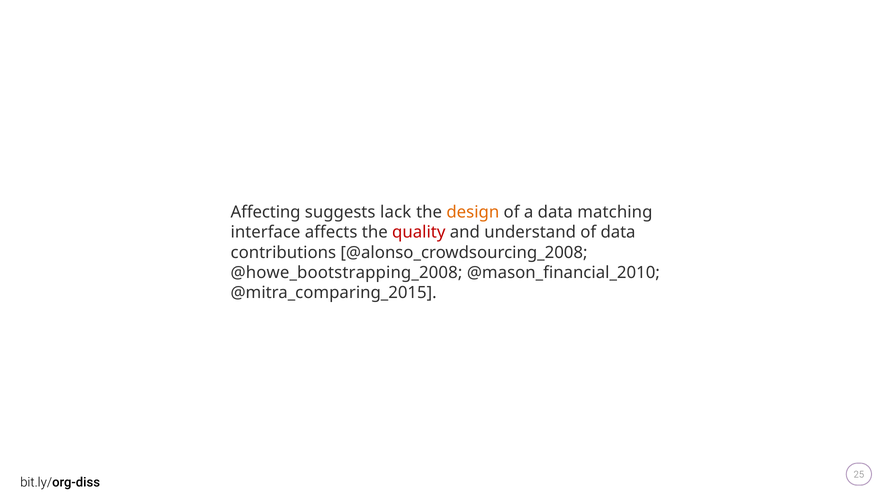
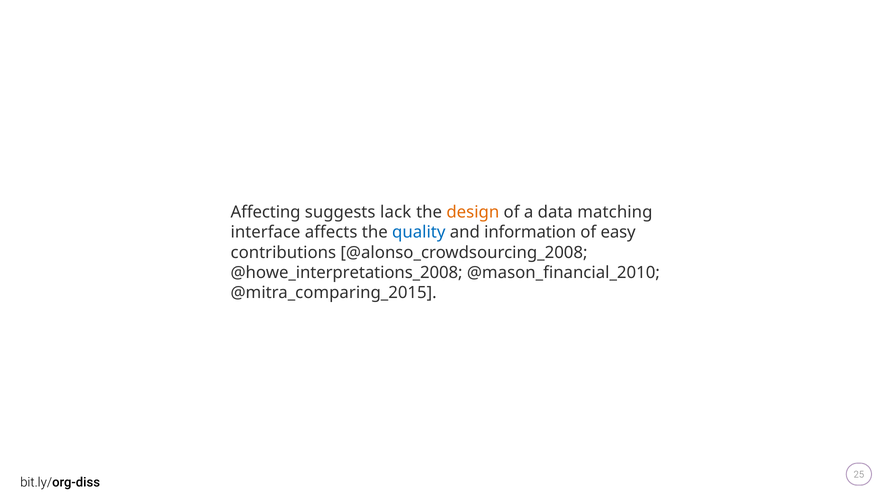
quality colour: red -> blue (419, 232)
understand: understand -> information (530, 232)
of data: data -> easy (618, 232)
@howe_bootstrapping_2008: @howe_bootstrapping_2008 -> @howe_interpretations_2008 (347, 273)
